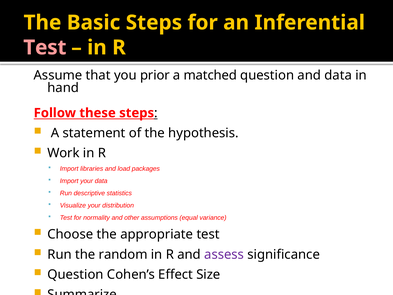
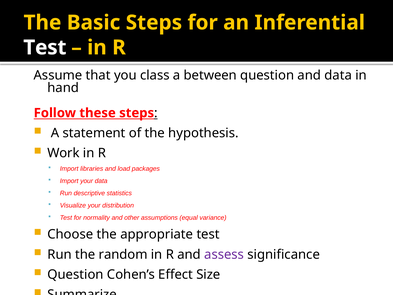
Test colour: pink -> white (45, 47)
prior: prior -> class (155, 75)
matched: matched -> between (210, 75)
